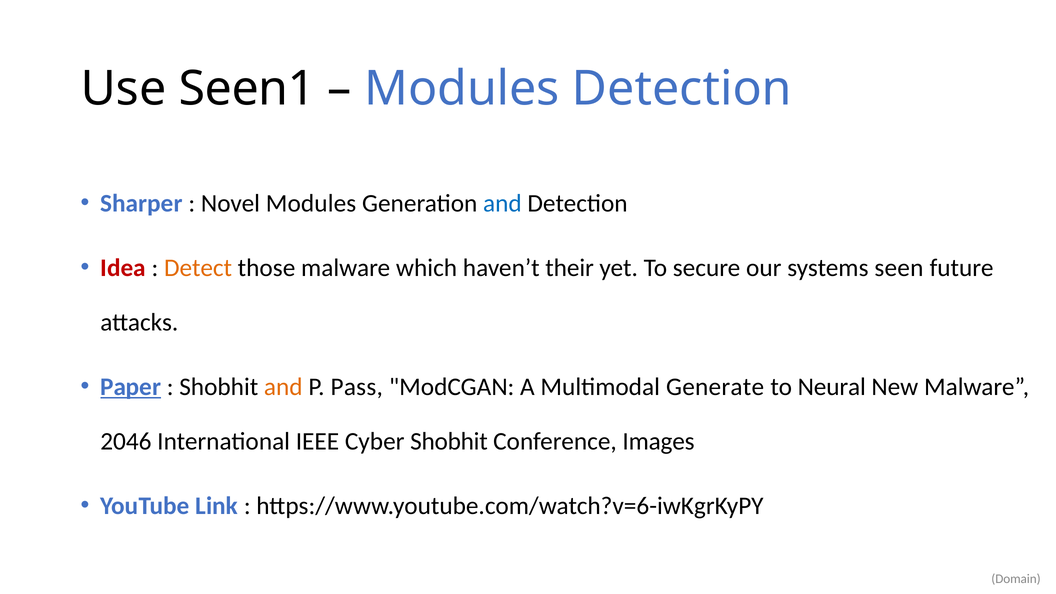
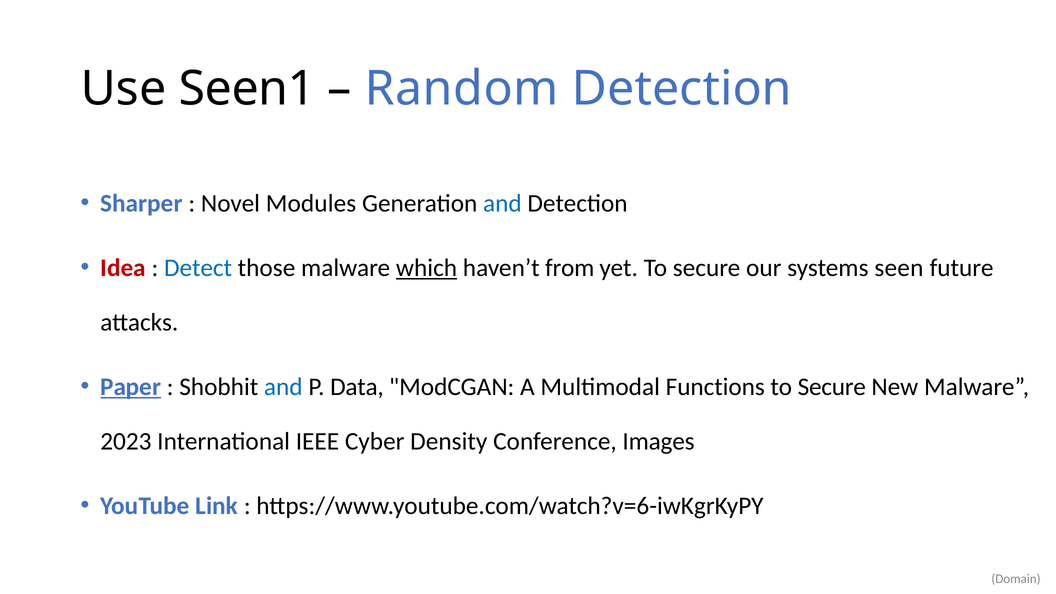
Modules: Modules -> Random (462, 89)
Detect colour: orange -> blue (198, 268)
which underline: none -> present (427, 268)
their: their -> from (570, 268)
and colour: orange -> blue (283, 387)
Pass: Pass -> Data (357, 387)
Generate: Generate -> Functions (715, 387)
Neural: Neural -> Secure (832, 387)
2046: 2046 -> 2023 (126, 441)
Cyber Shobhit: Shobhit -> Density (449, 441)
